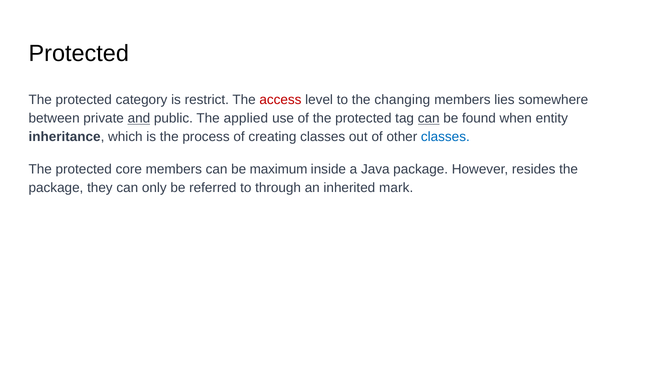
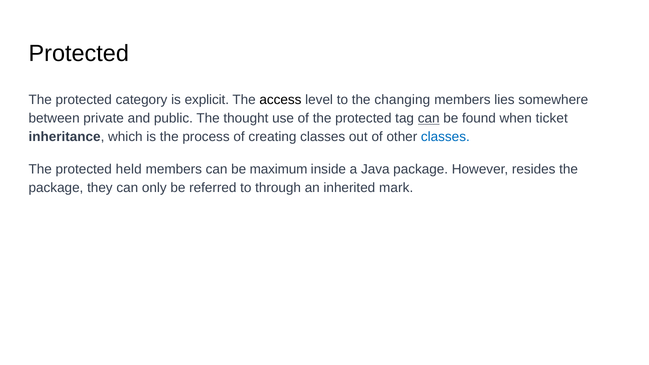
restrict: restrict -> explicit (207, 100)
access colour: red -> black (280, 100)
and underline: present -> none (139, 118)
applied: applied -> thought (246, 118)
entity: entity -> ticket (552, 118)
core: core -> held (129, 169)
